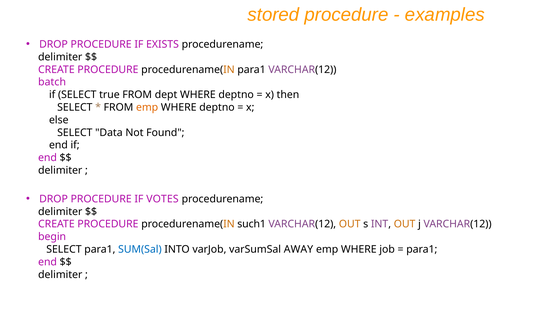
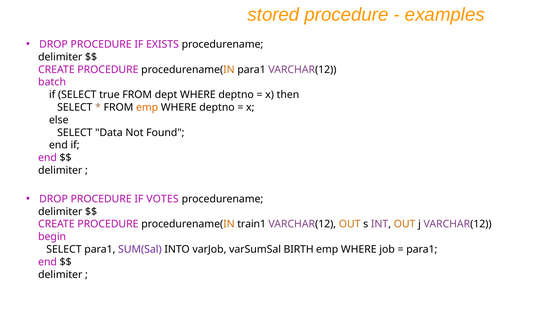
such1: such1 -> train1 (252, 224)
SUM(Sal colour: blue -> purple (140, 249)
AWAY: AWAY -> BIRTH (299, 249)
